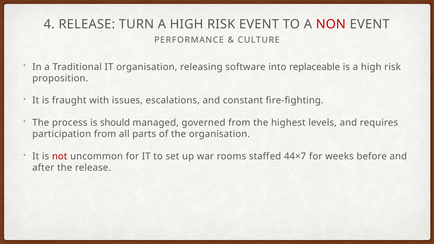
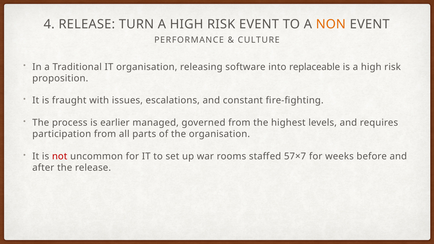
NON colour: red -> orange (331, 24)
should: should -> earlier (115, 123)
44×7: 44×7 -> 57×7 (295, 156)
